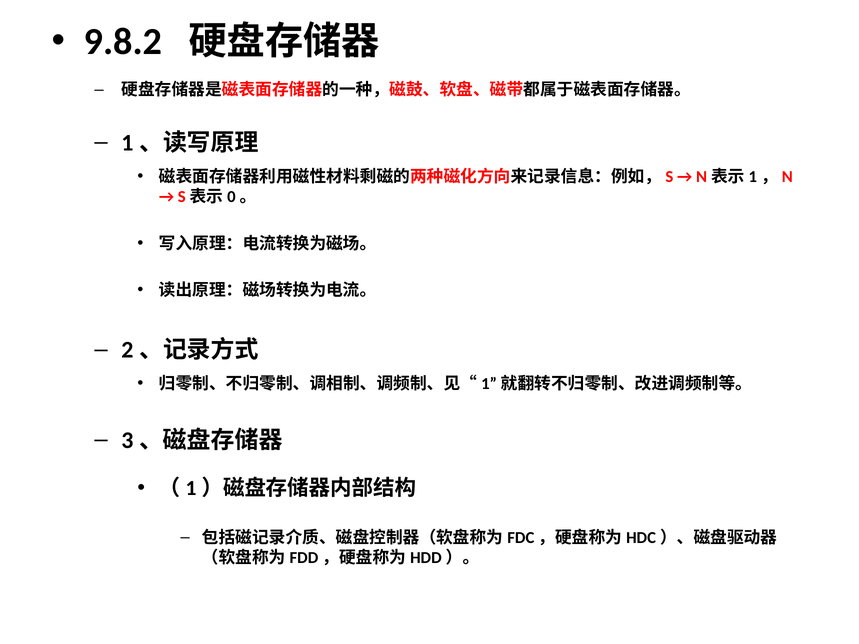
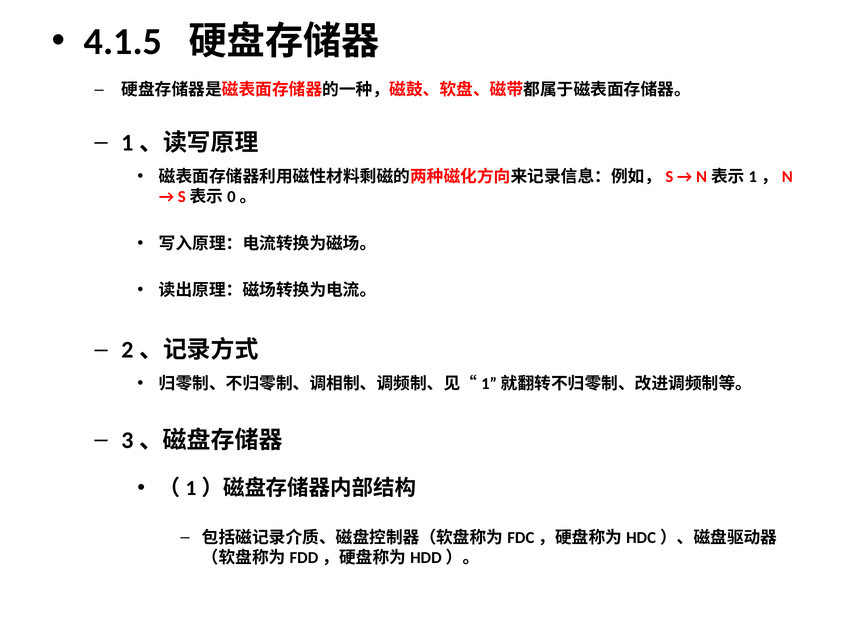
9.8.2: 9.8.2 -> 4.1.5 (123, 42)
